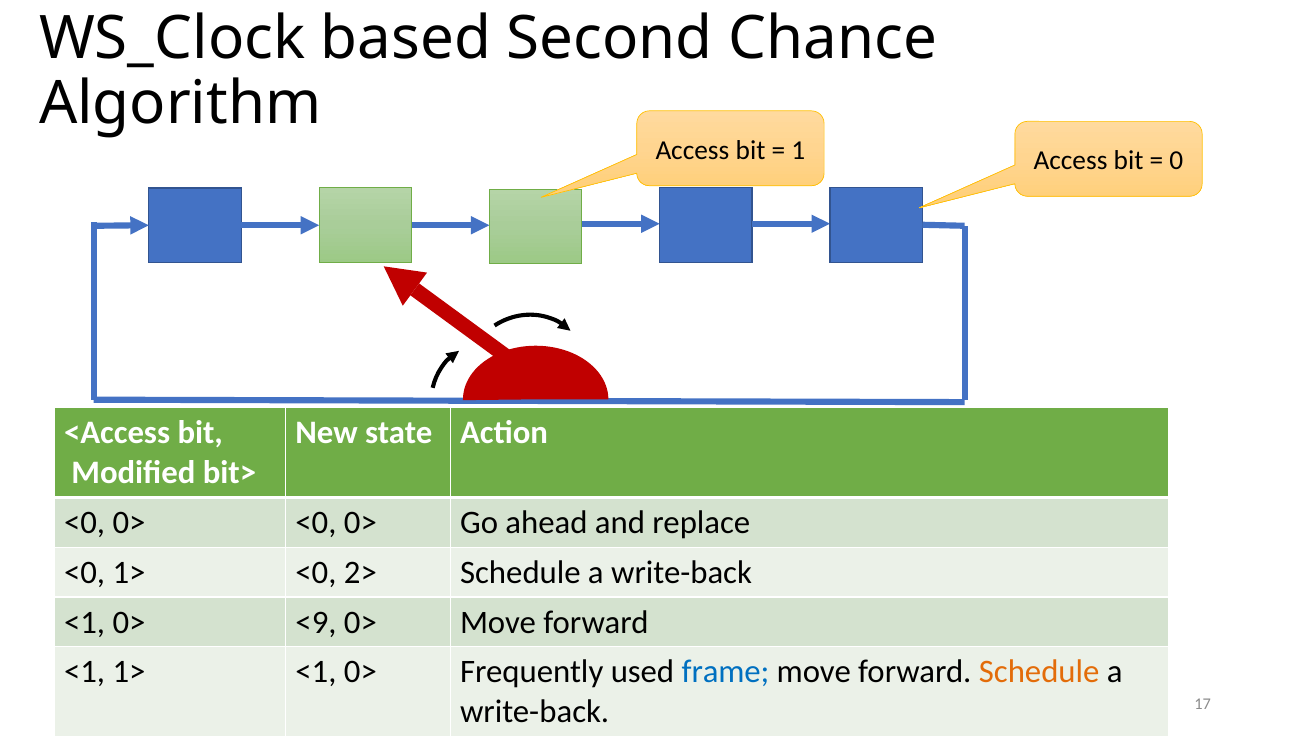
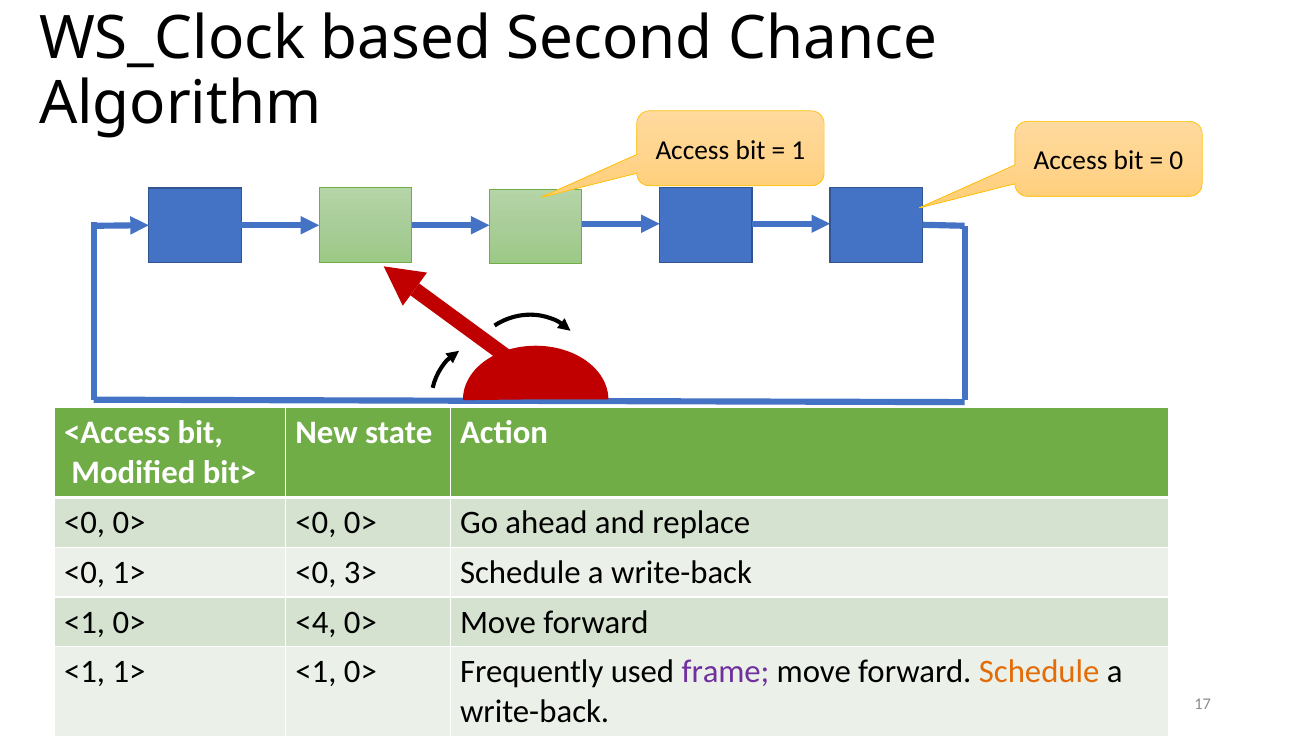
2>: 2> -> 3> (360, 573)
<9: <9 -> <4 (316, 623)
frame colour: blue -> purple (726, 672)
